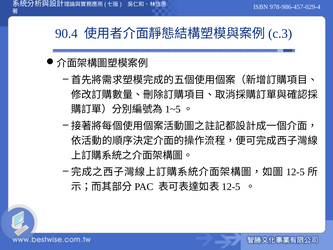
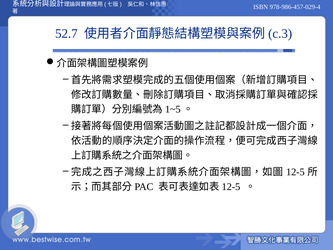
90.4: 90.4 -> 52.7 (66, 34)
